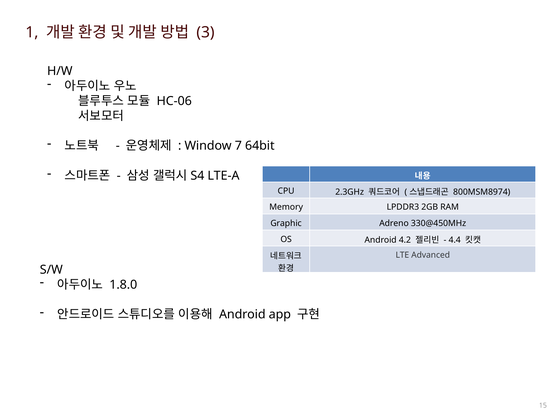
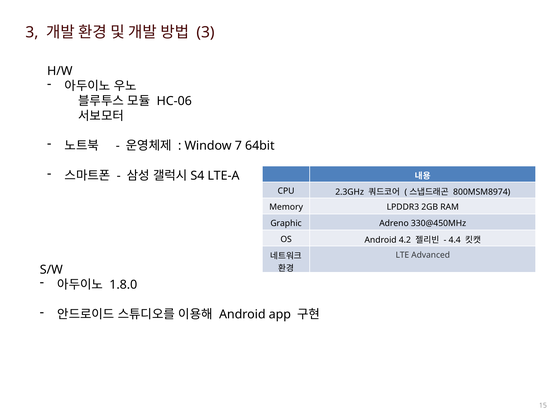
1: 1 -> 3 (32, 32)
